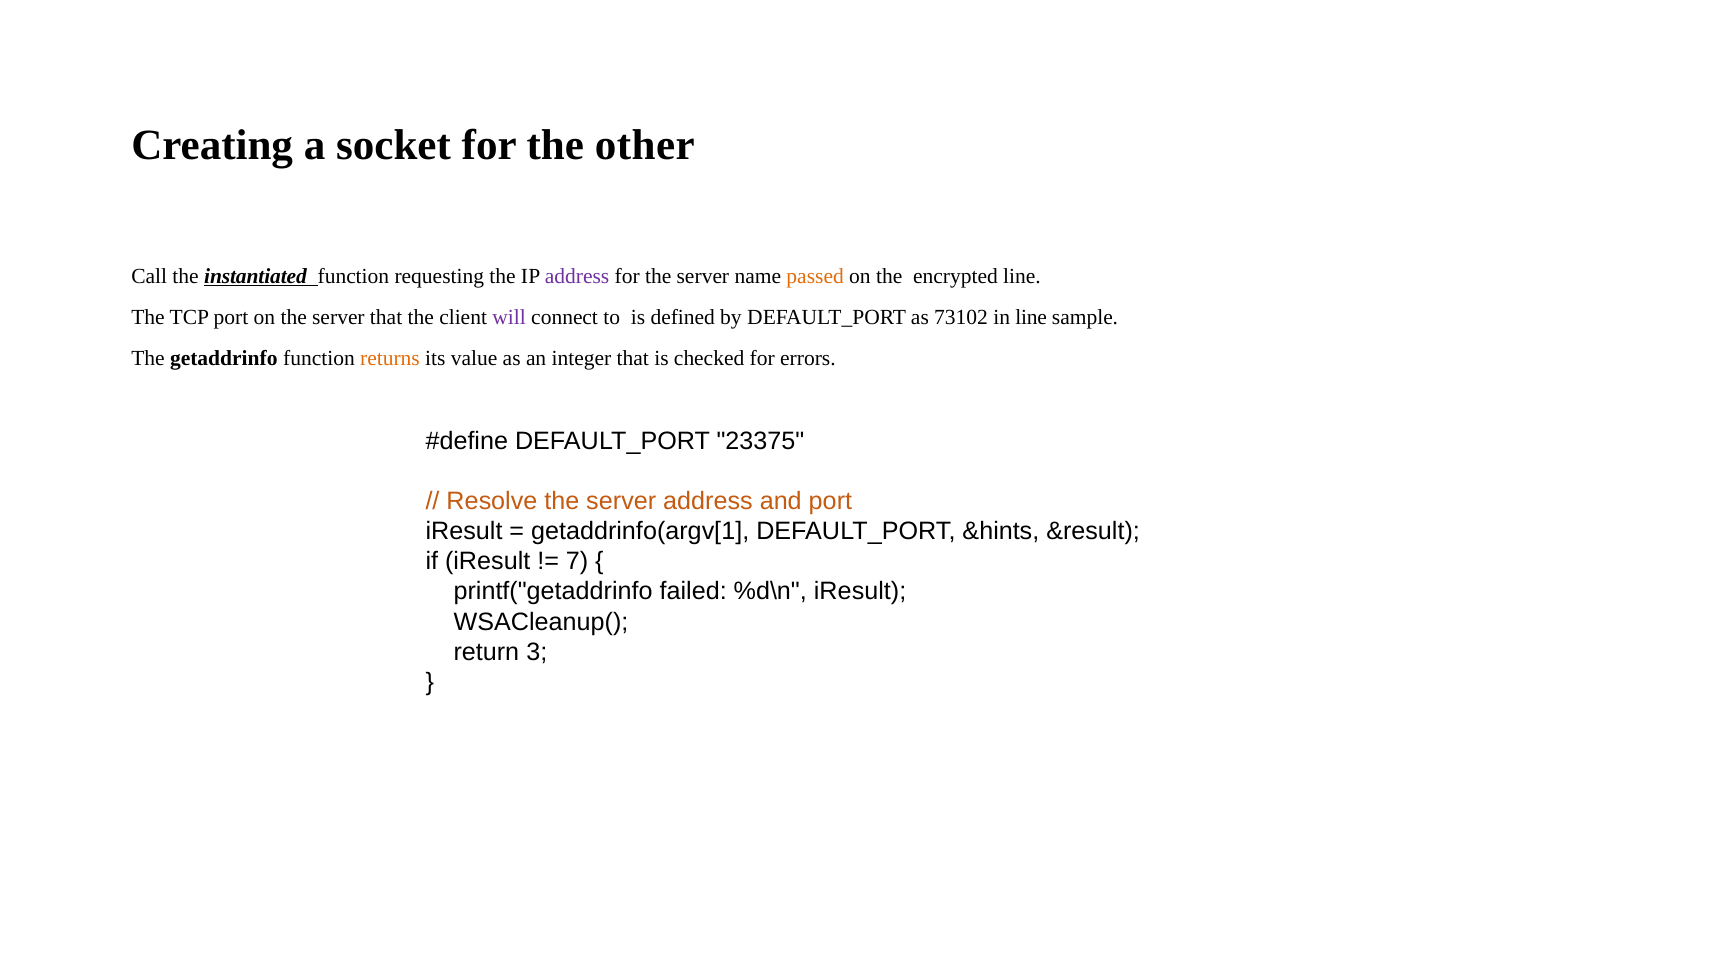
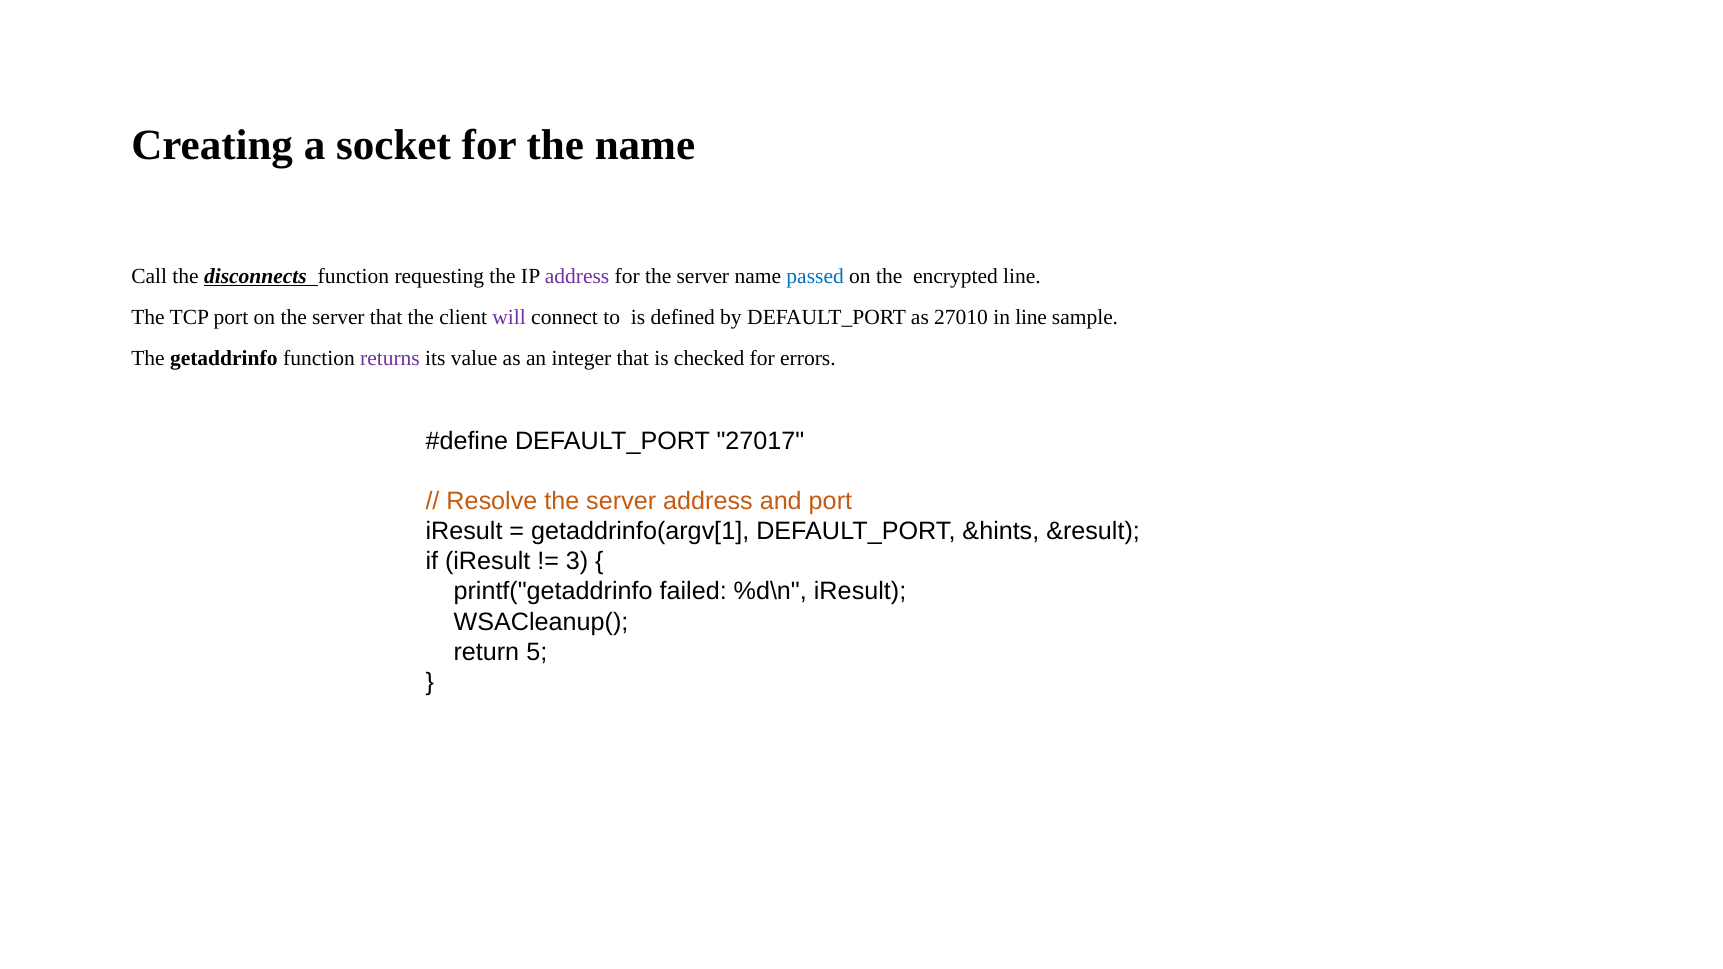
the other: other -> name (645, 145)
instantiated: instantiated -> disconnects (255, 276)
passed colour: orange -> blue (815, 276)
73102: 73102 -> 27010 (961, 317)
returns colour: orange -> purple (390, 358)
23375: 23375 -> 27017 (760, 441)
7: 7 -> 3 (577, 562)
3: 3 -> 5 (537, 652)
